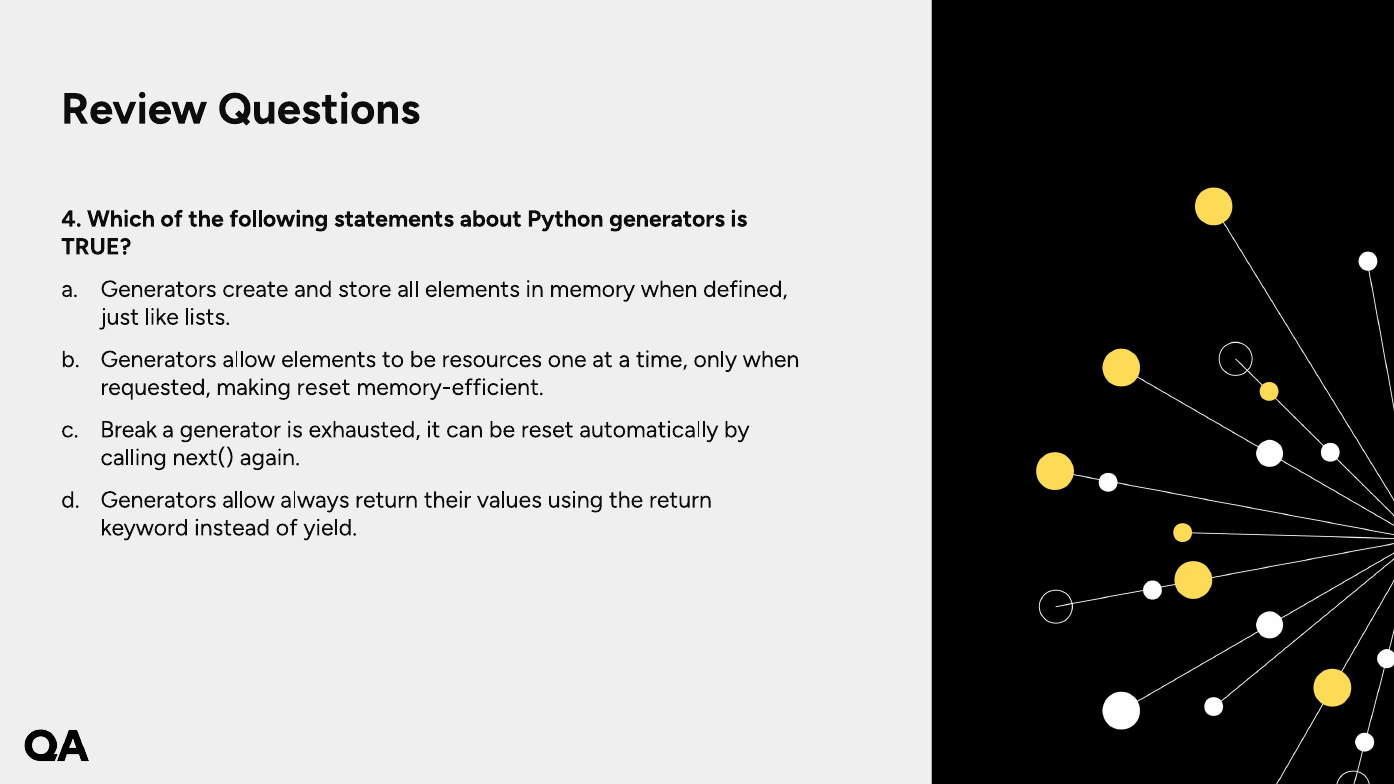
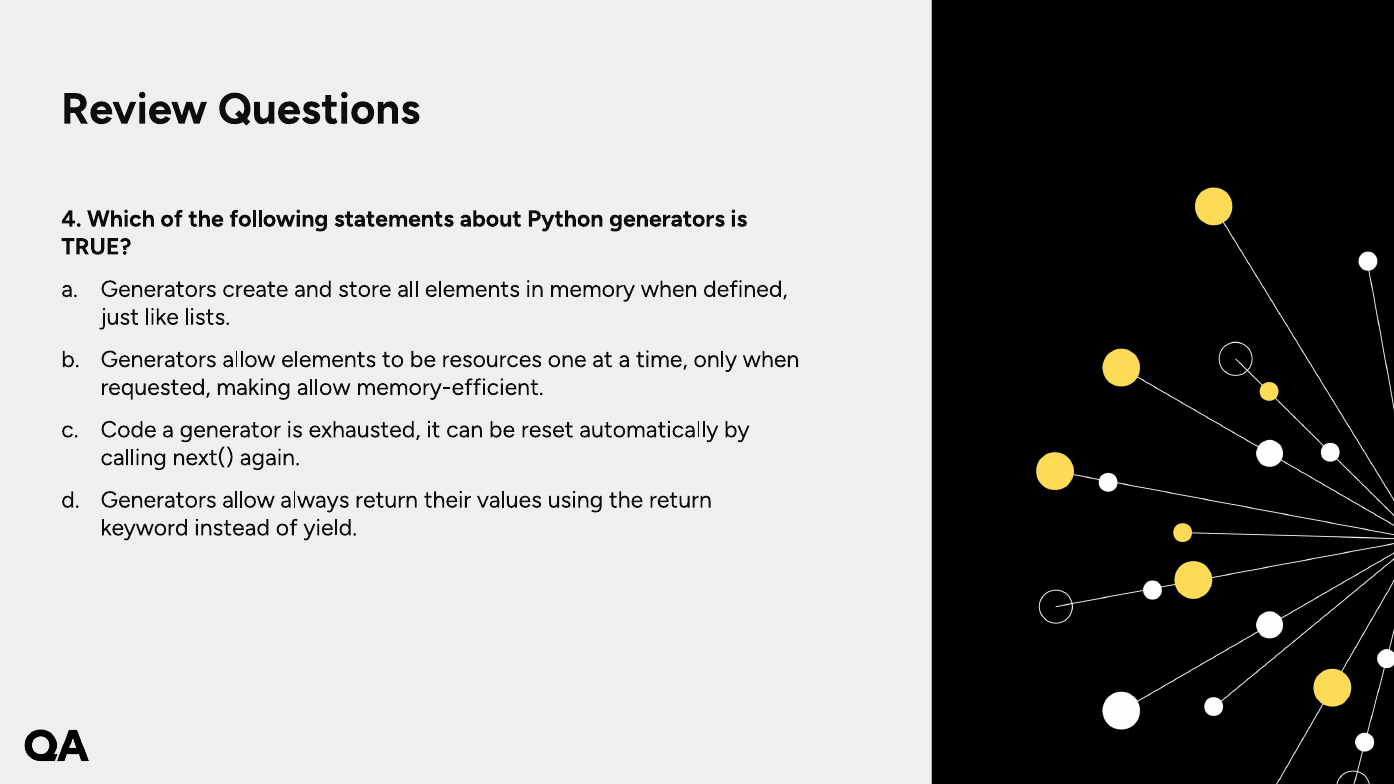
making reset: reset -> allow (324, 387)
Break: Break -> Code (128, 430)
